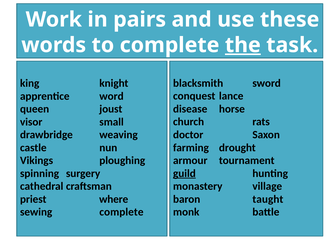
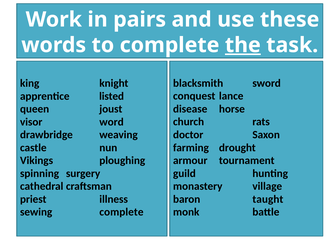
word: word -> listed (112, 96)
small: small -> word (112, 122)
guild underline: present -> none (184, 174)
where: where -> illness (114, 200)
